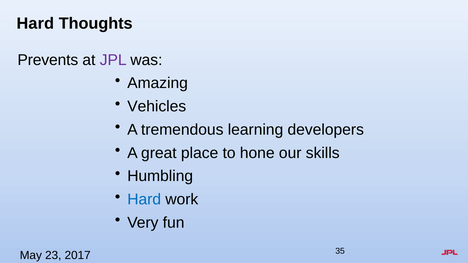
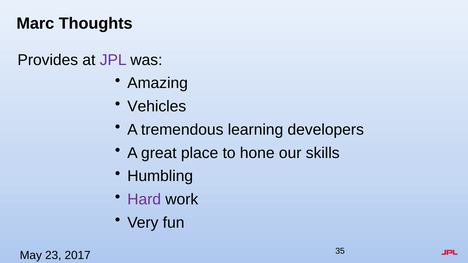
Hard: Hard -> Marc (35, 23)
Prevents: Prevents -> Provides (48, 60)
Hard colour: blue -> purple (144, 200)
